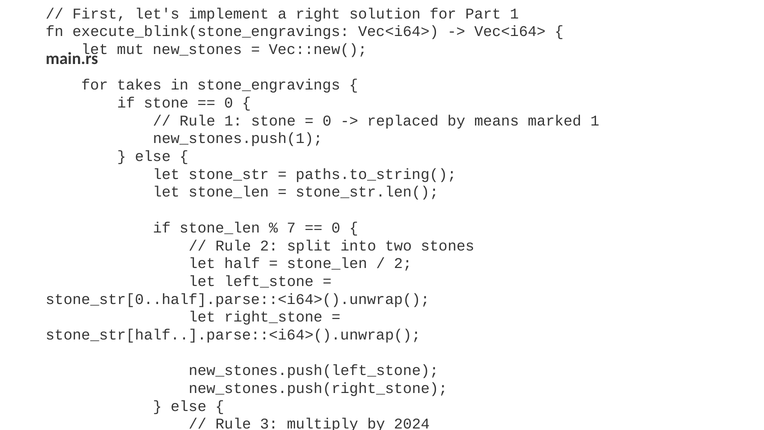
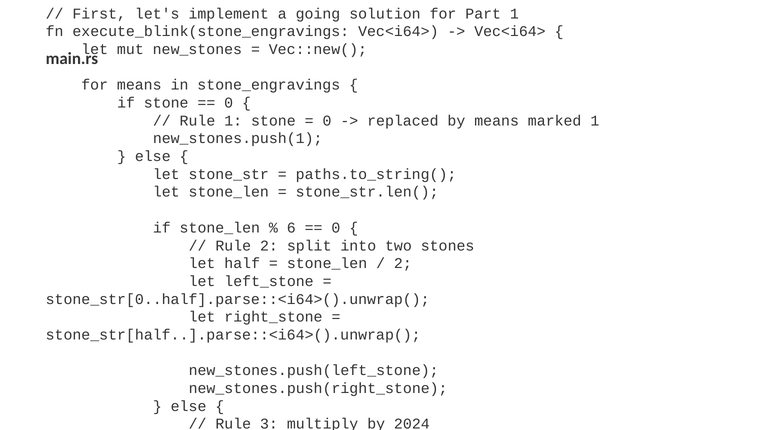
right: right -> going (318, 14)
for takes: takes -> means (139, 85)
7: 7 -> 6 (291, 228)
